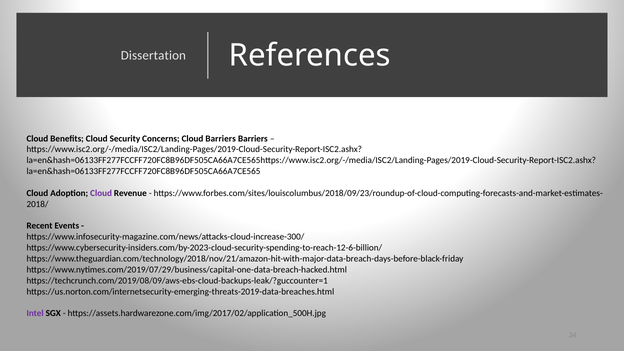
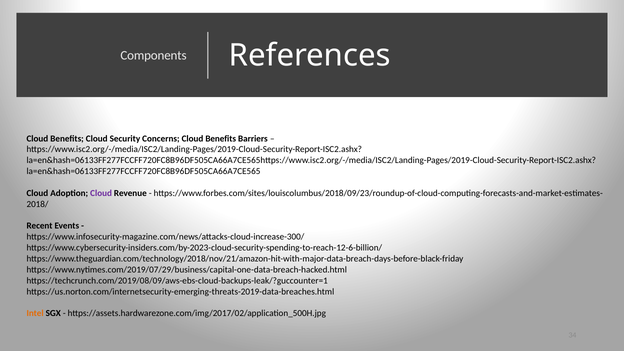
Dissertation: Dissertation -> Components (153, 55)
Concerns Cloud Barriers: Barriers -> Benefits (221, 139)
Intel colour: purple -> orange (35, 313)
